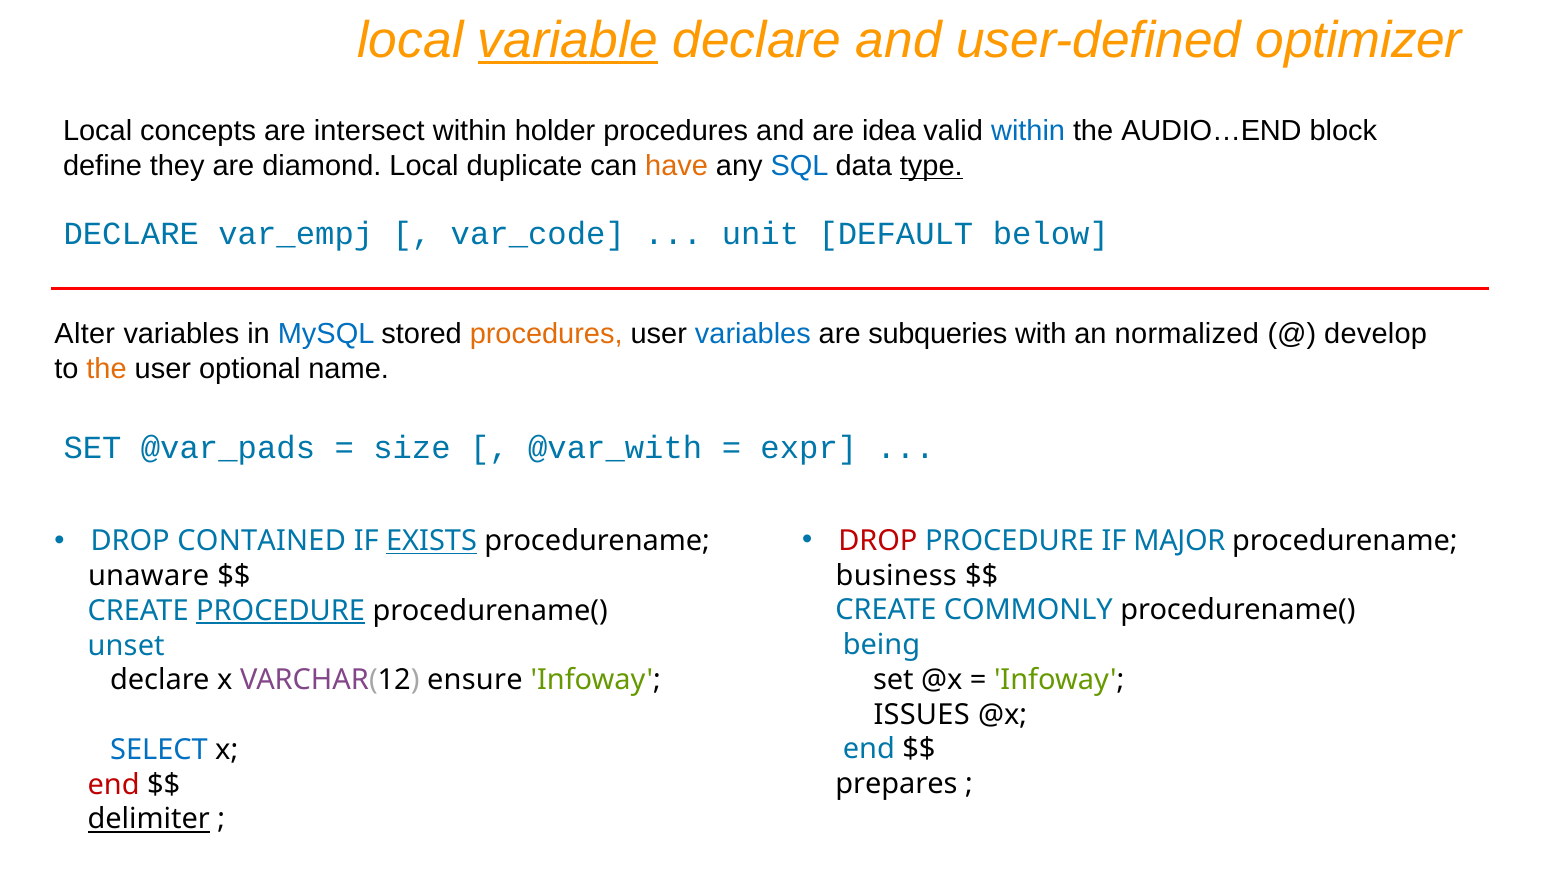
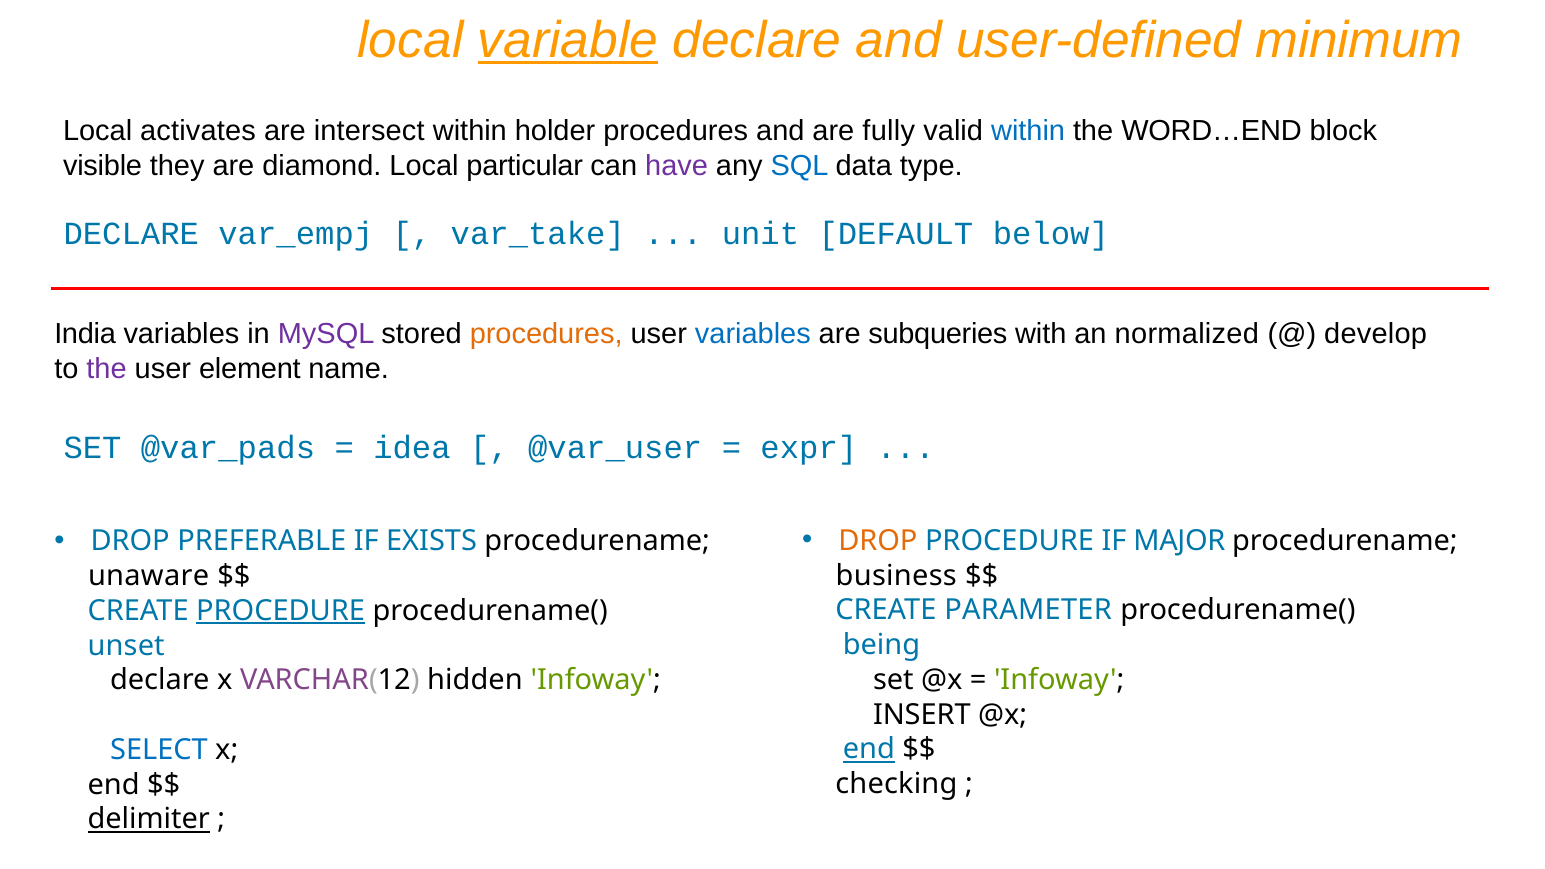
optimizer: optimizer -> minimum (1359, 40)
concepts: concepts -> activates (198, 131)
idea: idea -> fully (889, 131)
AUDIO…END: AUDIO…END -> WORD…END (1211, 131)
define: define -> visible (103, 166)
duplicate: duplicate -> particular (525, 166)
have colour: orange -> purple (677, 166)
type underline: present -> none (931, 166)
var_code: var_code -> var_take (538, 234)
Alter: Alter -> India (85, 334)
MySQL colour: blue -> purple (326, 334)
the colour: orange -> purple (107, 369)
optional: optional -> element (250, 369)
size: size -> idea (412, 448)
@var_with: @var_with -> @var_user (615, 448)
DROP colour: red -> orange (878, 541)
CONTAINED: CONTAINED -> PREFERABLE (262, 541)
EXISTS underline: present -> none (432, 541)
COMMONLY: COMMONLY -> PARAMETER (1028, 610)
ensure: ensure -> hidden (475, 680)
ISSUES: ISSUES -> INSERT (922, 715)
end underline: none -> present (869, 749)
prepares: prepares -> checking (896, 784)
end colour: red -> black (114, 785)
